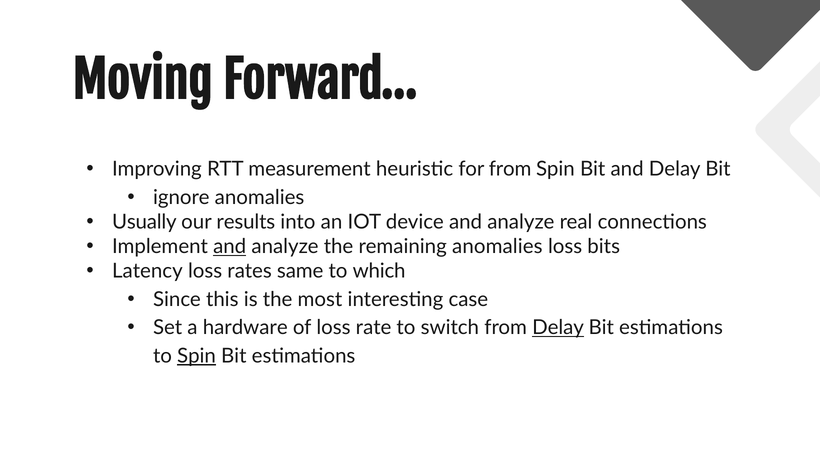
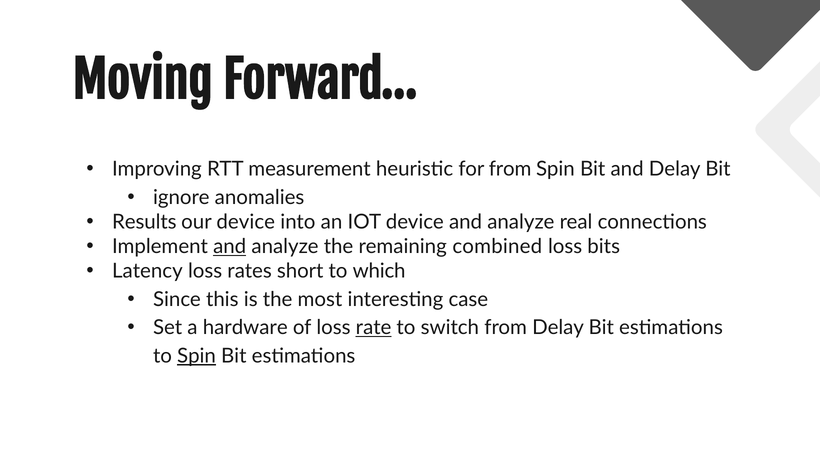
Usually: Usually -> Results (144, 222)
our results: results -> device (246, 222)
remaining anomalies: anomalies -> combined (497, 247)
same: same -> short (300, 271)
rate underline: none -> present (374, 328)
Delay underline: present -> none (558, 328)
